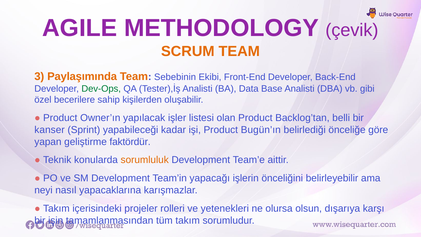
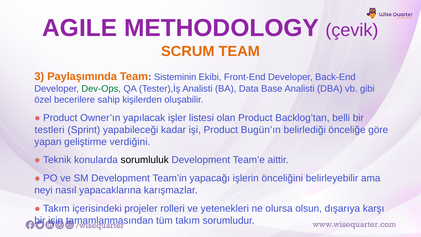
Sebebinin: Sebebinin -> Sisteminin (175, 77)
kanser: kanser -> testleri (50, 130)
faktördür: faktördür -> verdiğini (130, 142)
sorumluluk colour: orange -> black (145, 160)
